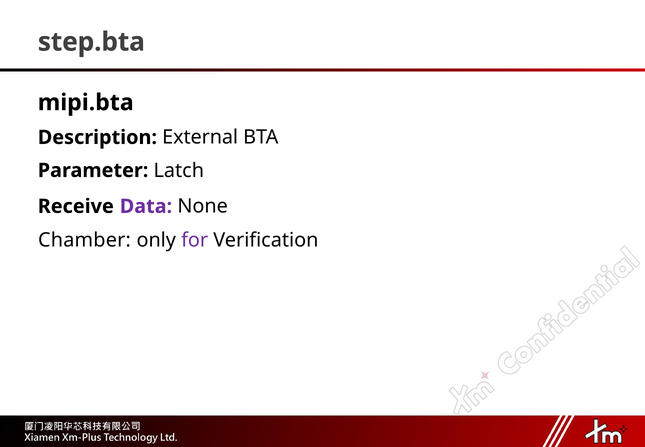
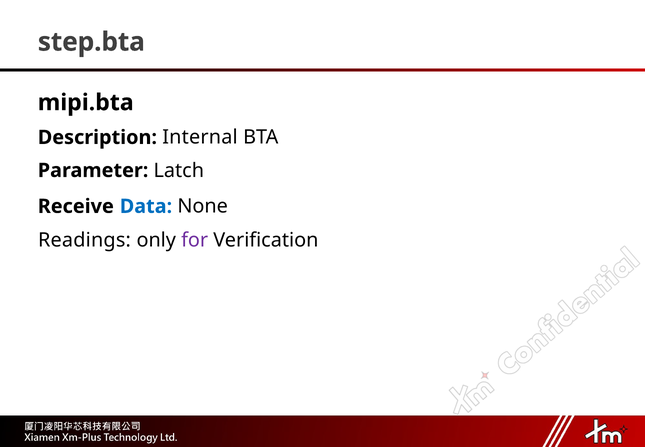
External: External -> Internal (200, 137)
Data colour: purple -> blue (146, 206)
Chamber: Chamber -> Readings (84, 240)
